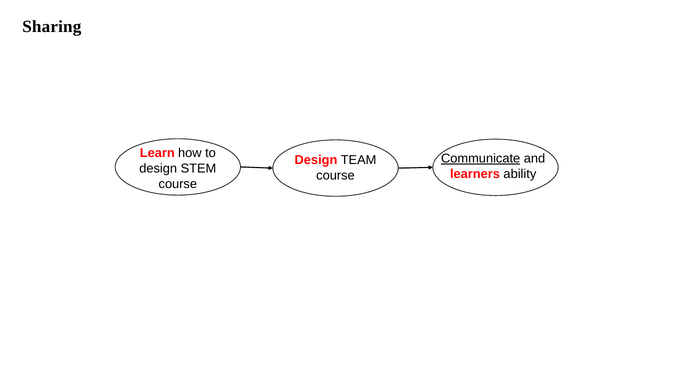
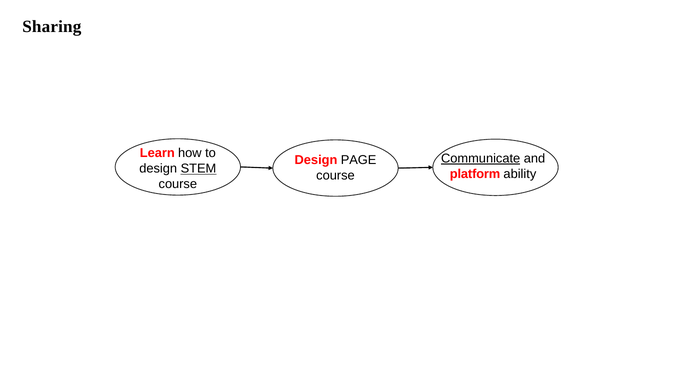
TEAM: TEAM -> PAGE (359, 160)
STEM underline: none -> present (198, 169)
learners: learners -> platform (475, 174)
